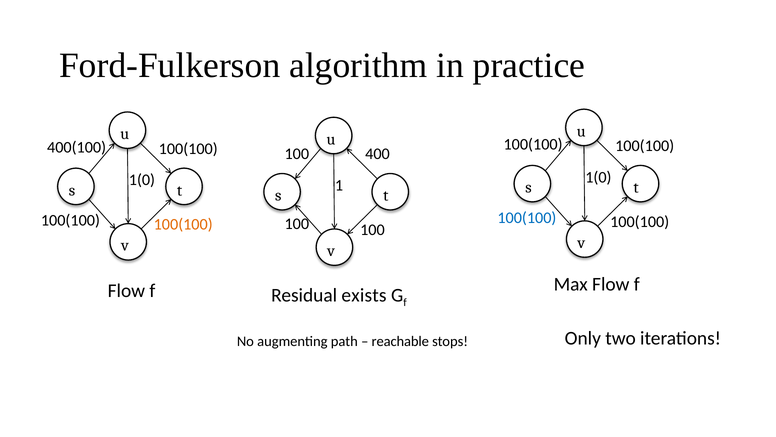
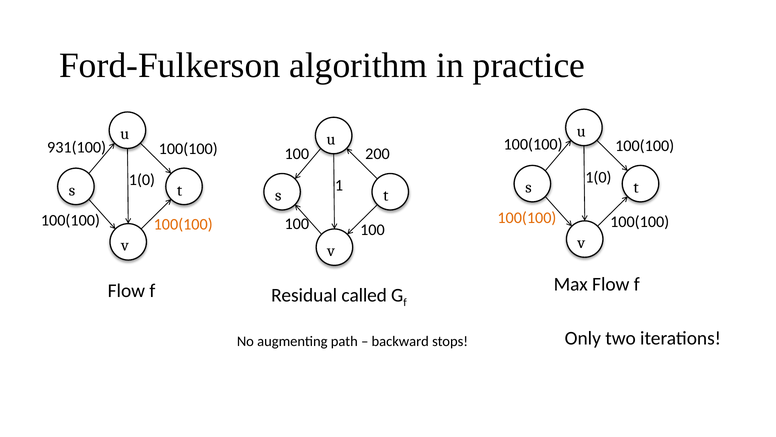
400(100: 400(100 -> 931(100 (77, 147)
400: 400 -> 200 (377, 154)
100(100 colour: blue -> orange (527, 218)
exists: exists -> called (364, 295)
reachable: reachable -> backward (400, 341)
